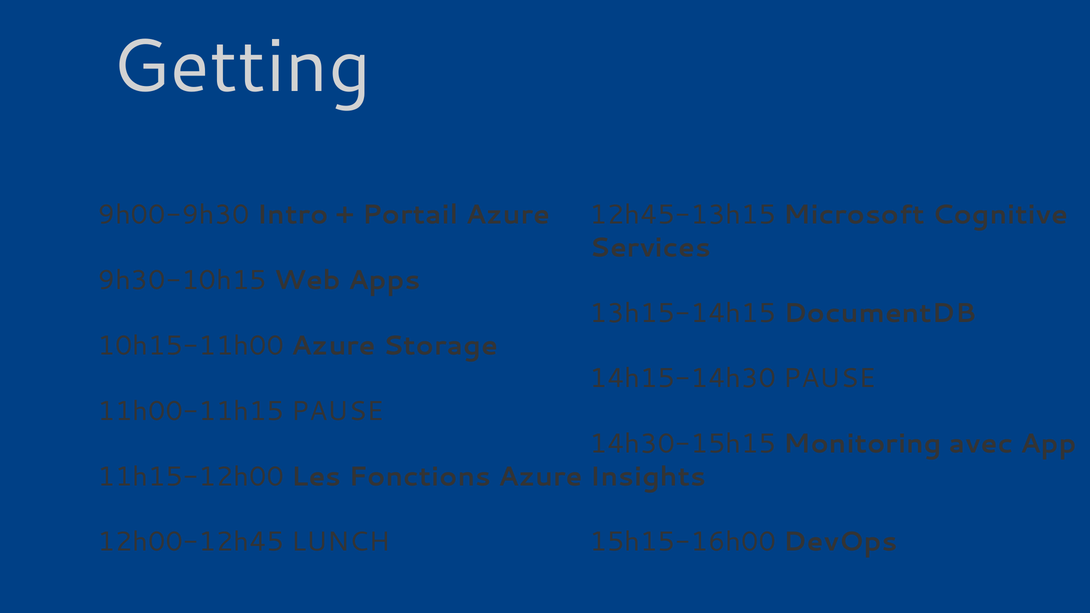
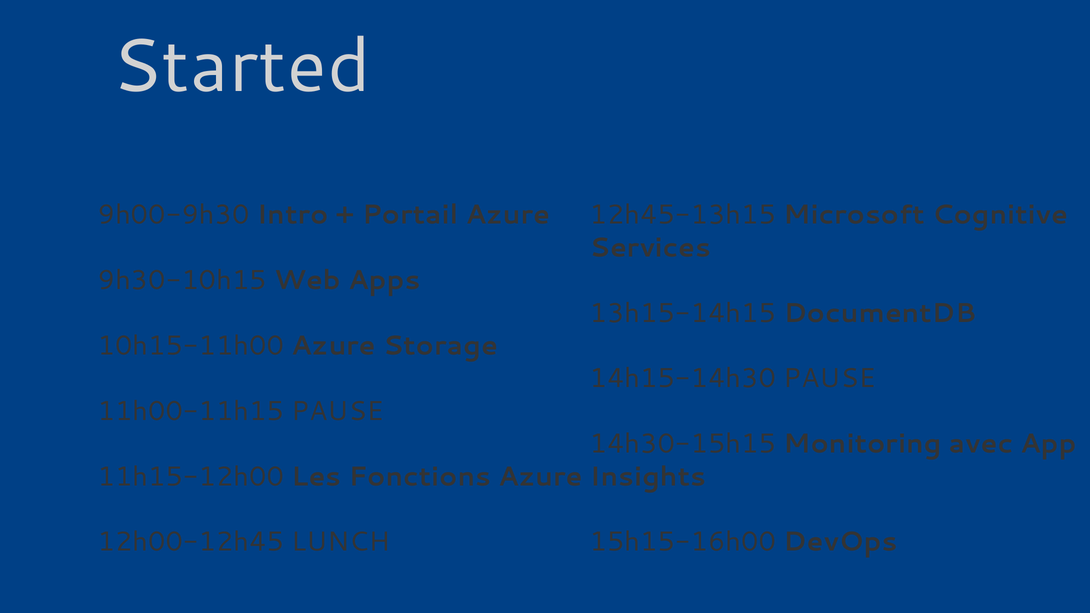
Getting: Getting -> Started (241, 66)
